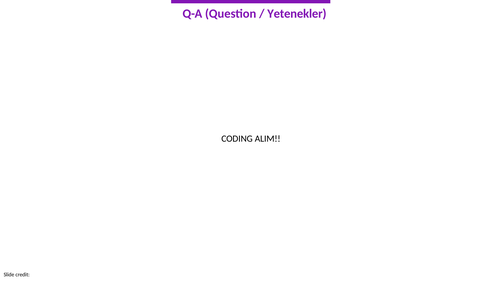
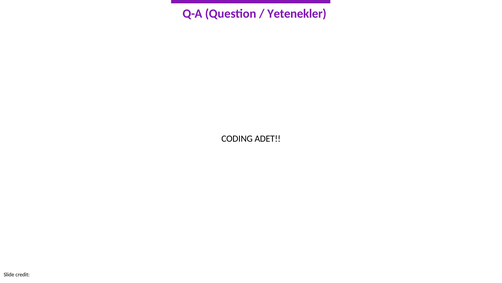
ALIM: ALIM -> ADET (268, 138)
